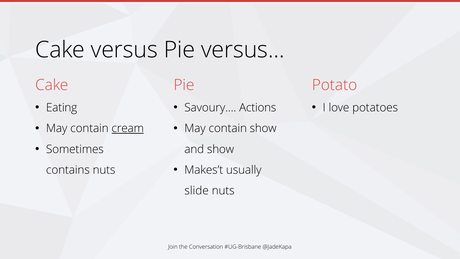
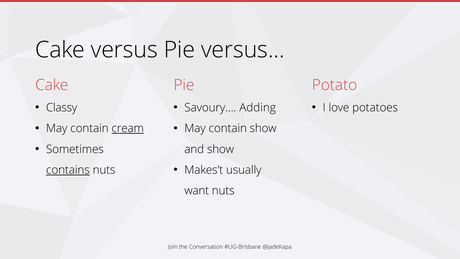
Eating: Eating -> Classy (62, 108)
Actions: Actions -> Adding (258, 108)
contains underline: none -> present (68, 170)
slide: slide -> want (197, 191)
